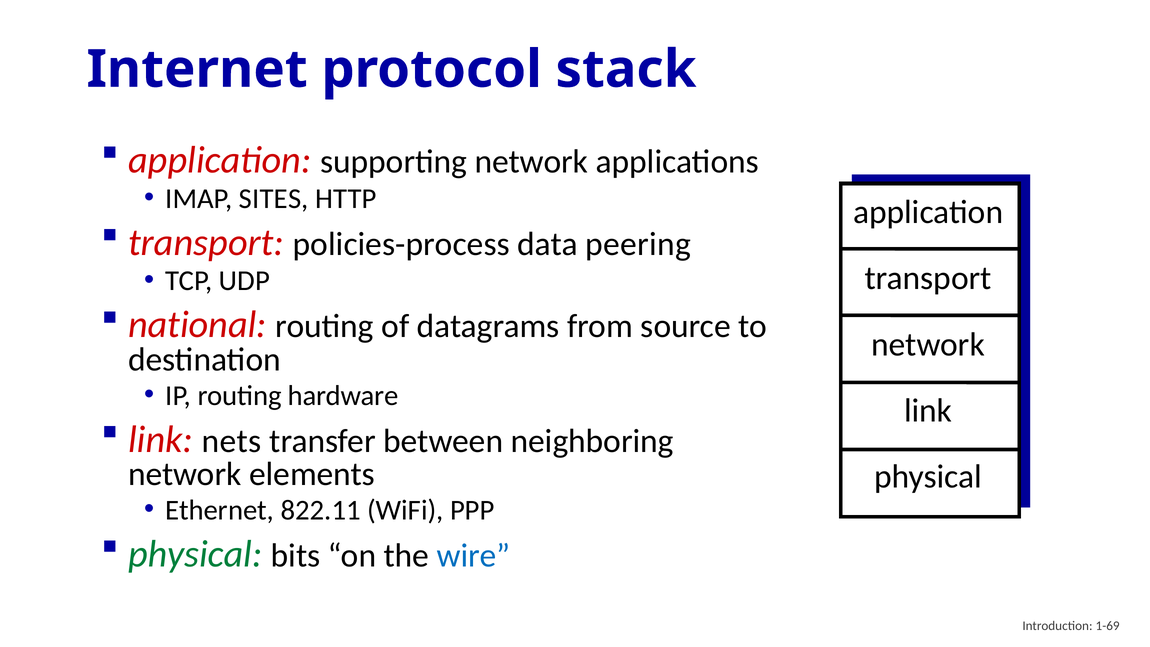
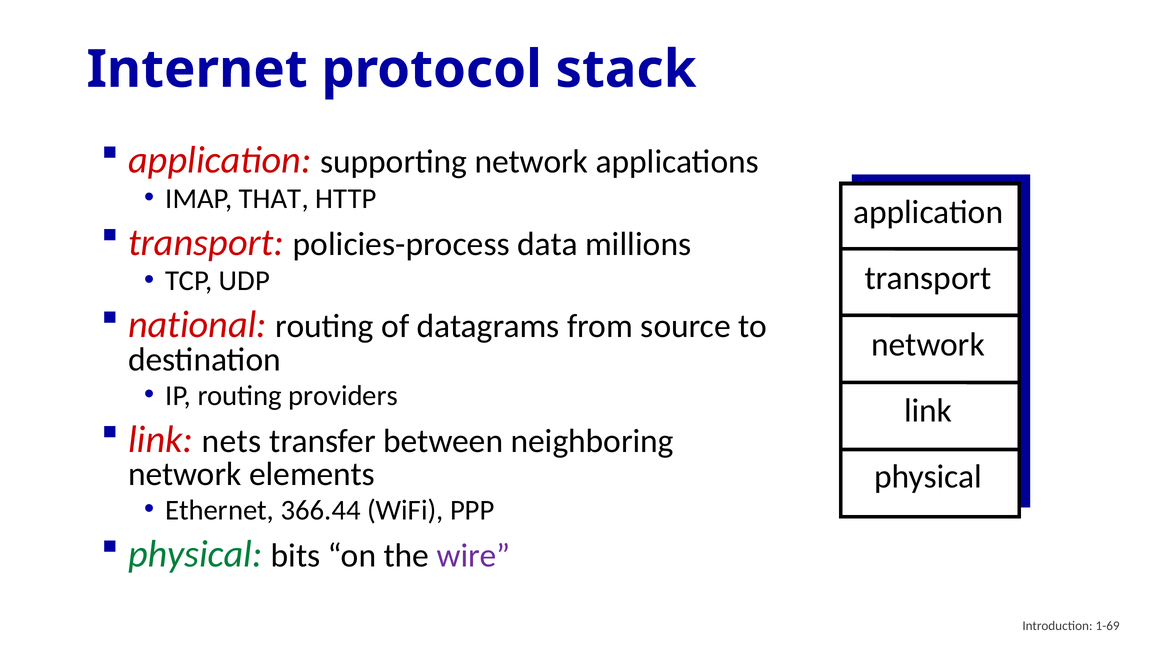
SITES: SITES -> THAT (274, 199)
peering: peering -> millions (638, 244)
hardware: hardware -> providers (343, 395)
822.11: 822.11 -> 366.44 (321, 510)
wire colour: blue -> purple (473, 555)
